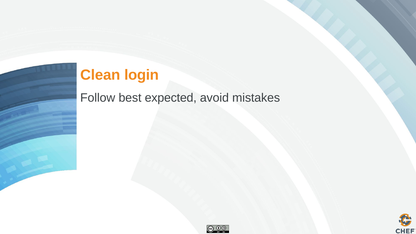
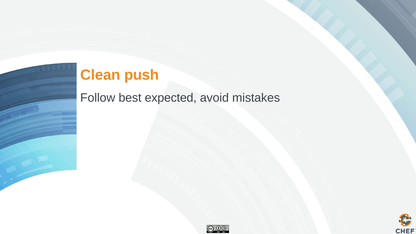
login: login -> push (142, 75)
